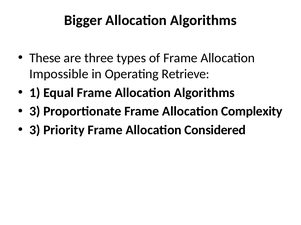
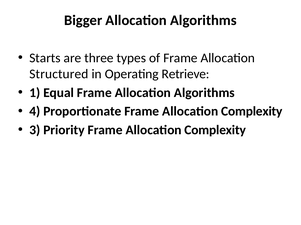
These: These -> Starts (45, 58)
Impossible: Impossible -> Structured (59, 74)
3: 3 -> 4 (35, 112)
Priority Frame Allocation Considered: Considered -> Complexity (215, 130)
